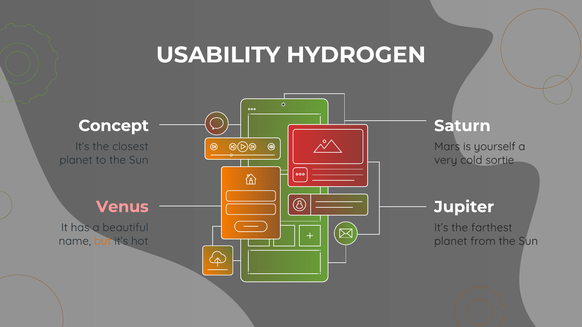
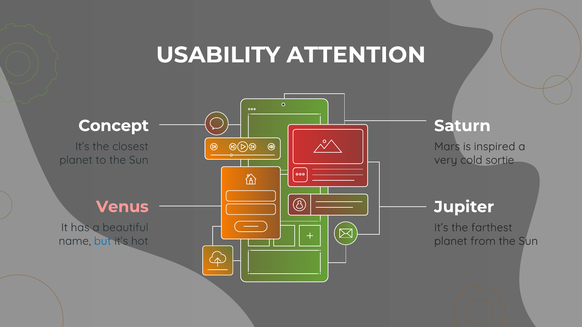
HYDROGEN: HYDROGEN -> ATTENTION (356, 55)
yourself: yourself -> inspired (495, 147)
but colour: orange -> blue (103, 241)
